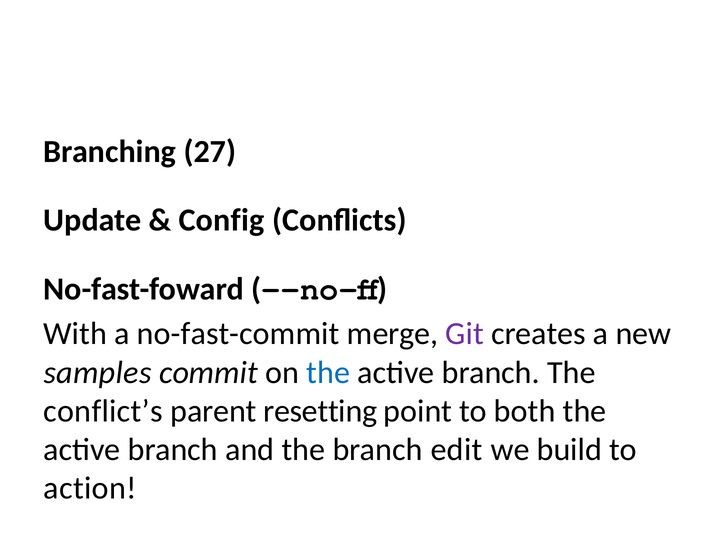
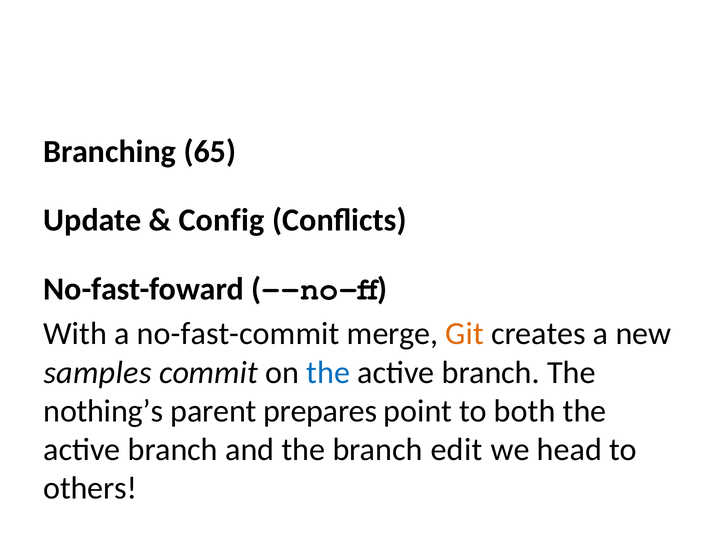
27: 27 -> 65 (210, 152)
Git colour: purple -> orange (465, 334)
conflict’s: conflict’s -> nothing’s (103, 411)
resetting: resetting -> prepares (320, 411)
build: build -> head (569, 450)
action: action -> others (90, 488)
